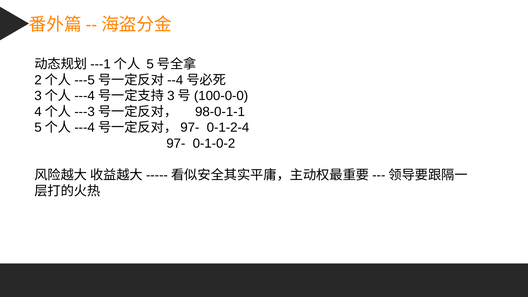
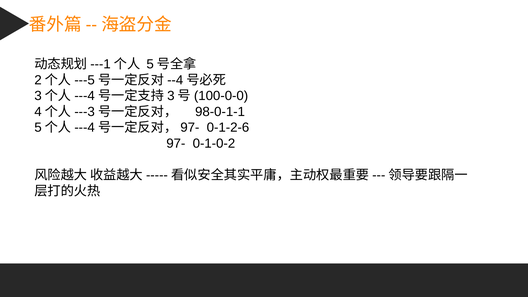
0-1-2-4: 0-1-2-4 -> 0-1-2-6 (228, 128)
